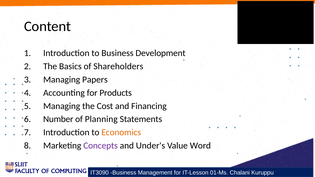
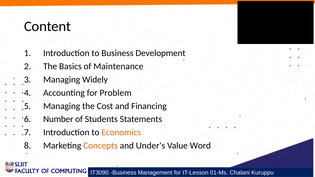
Shareholders: Shareholders -> Maintenance (118, 66)
Papers: Papers -> Widely (95, 80)
Products: Products -> Problem (116, 93)
Planning: Planning -> Students (101, 119)
Concepts colour: purple -> orange (101, 146)
